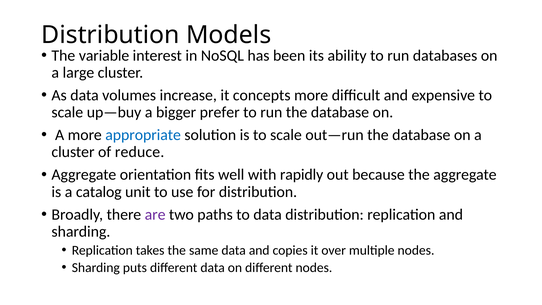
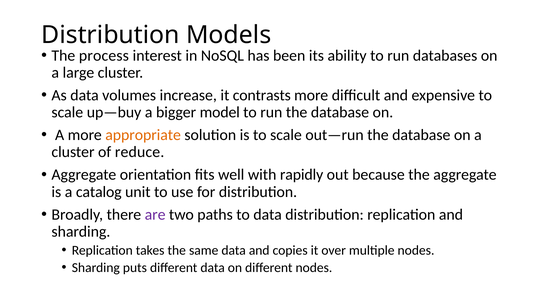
variable: variable -> process (104, 55)
concepts: concepts -> contrasts (262, 95)
prefer: prefer -> model (220, 112)
appropriate colour: blue -> orange (143, 135)
